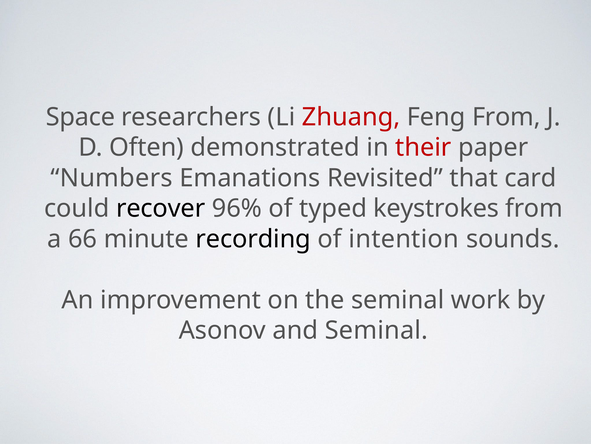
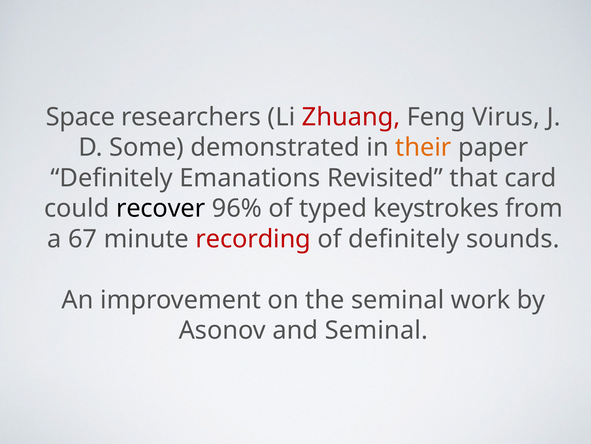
Feng From: From -> Virus (506, 117)
Often: Often -> Some (147, 147)
their colour: red -> orange (423, 147)
Numbers: Numbers -> Definitely (112, 178)
66: 66 -> 67 (83, 239)
recording colour: black -> red (253, 239)
of intention: intention -> definitely (404, 239)
